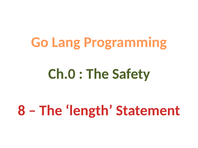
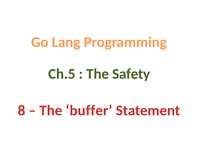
Ch.0: Ch.0 -> Ch.5 (62, 74)
length: length -> buffer (89, 111)
